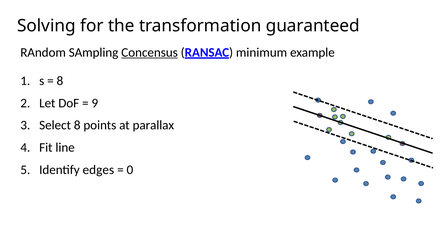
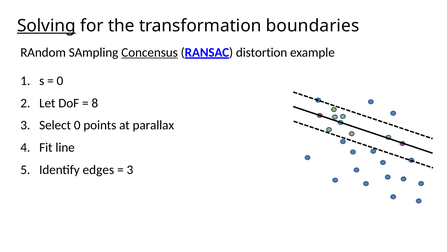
Solving underline: none -> present (46, 26)
guaranteed: guaranteed -> boundaries (313, 26)
minimum: minimum -> distortion (262, 52)
8: 8 -> 0 (60, 81)
9: 9 -> 8 (95, 103)
Select 8: 8 -> 0 (77, 125)
0: 0 -> 3 (130, 169)
